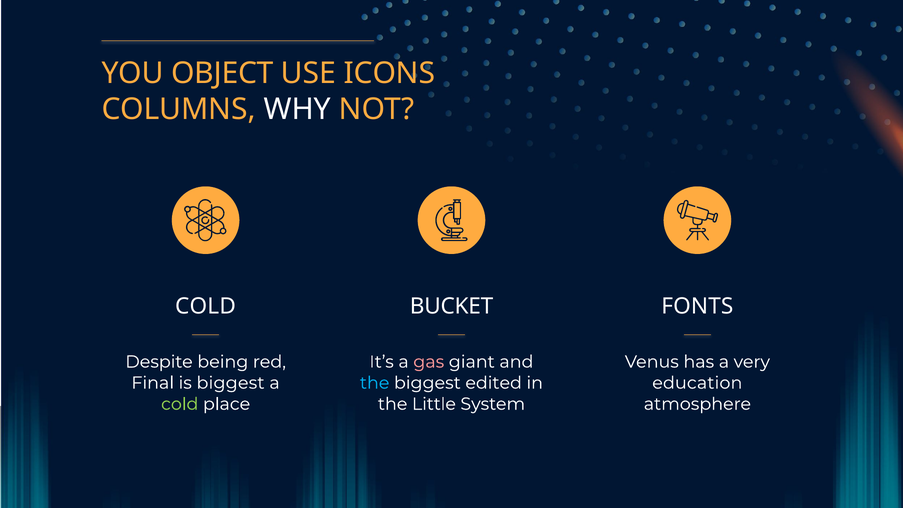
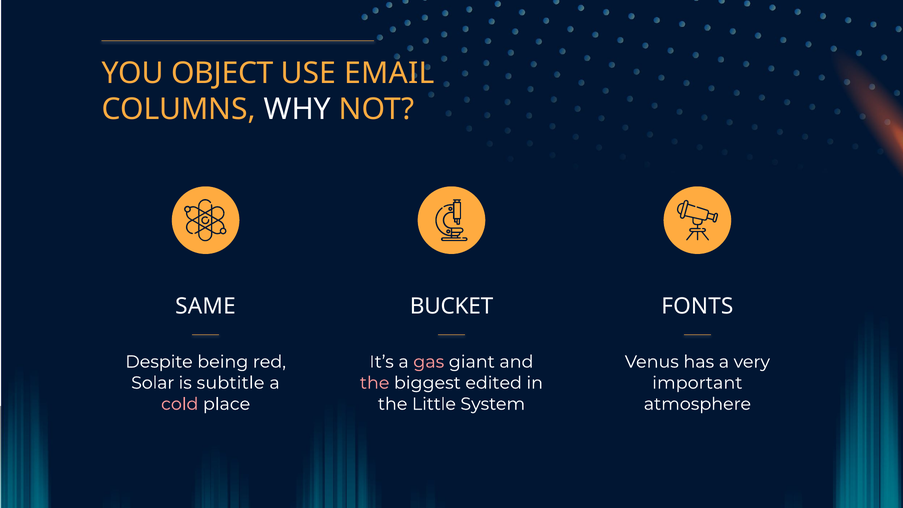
ICONS: ICONS -> EMAIL (389, 73)
COLD: COLD -> SAME (205, 307)
Final: Final -> Solar (153, 383)
is biggest: biggest -> subtitle (231, 383)
the colour: light blue -> pink (375, 383)
education: education -> important (697, 383)
cold colour: light green -> pink (180, 404)
